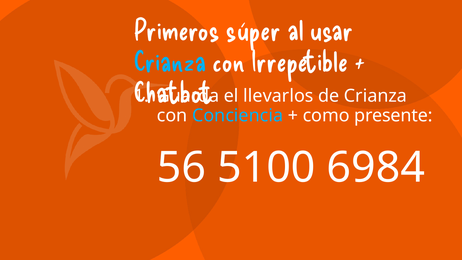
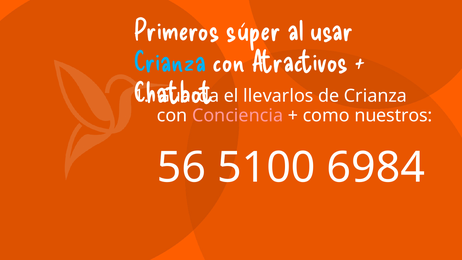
Irrepetible: Irrepetible -> Atractivos (300, 62)
Conciencia colour: light blue -> pink (238, 115)
presente: presente -> nuestros (393, 115)
